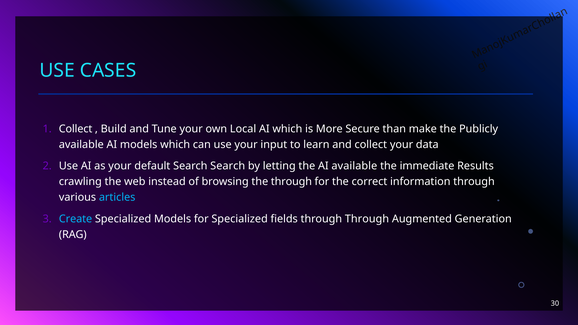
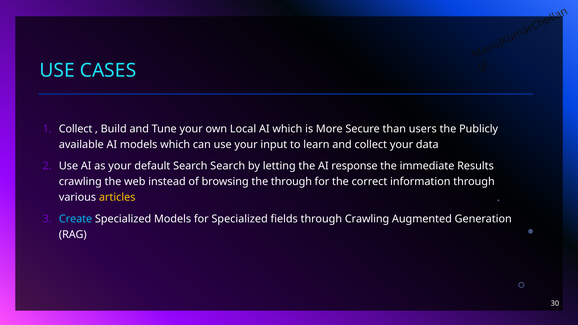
make: make -> users (423, 129)
AI available: available -> response (354, 166)
articles colour: light blue -> yellow (117, 197)
through Through: Through -> Crawling (367, 219)
